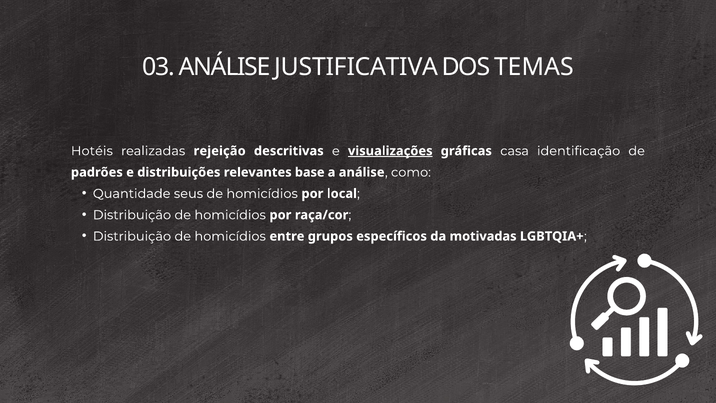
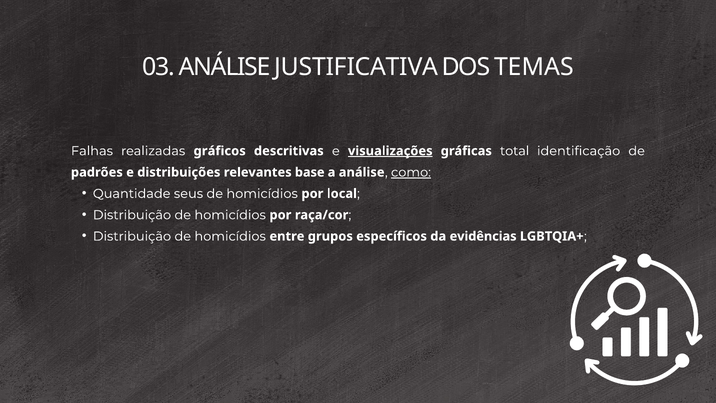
Hotéis: Hotéis -> Falhas (92, 151)
rejeição: rejeição -> gráficos (220, 151)
casa: casa -> total (515, 151)
como underline: none -> present (411, 172)
motivadas: motivadas -> evidências (483, 236)
